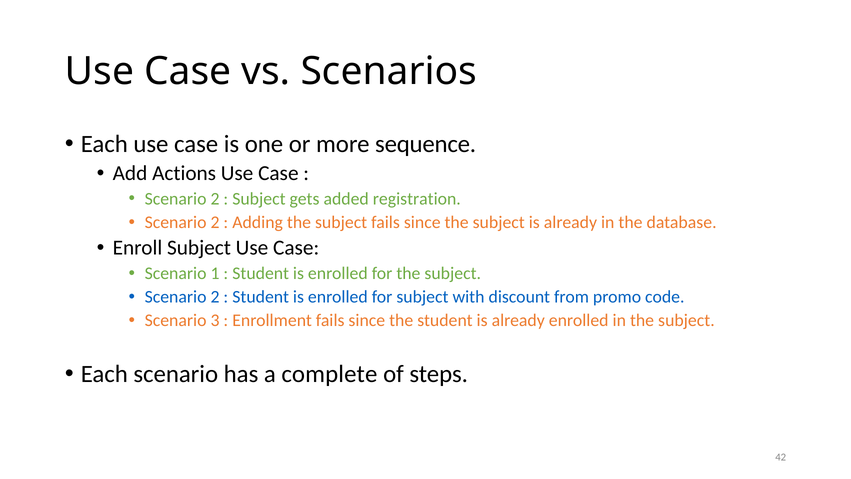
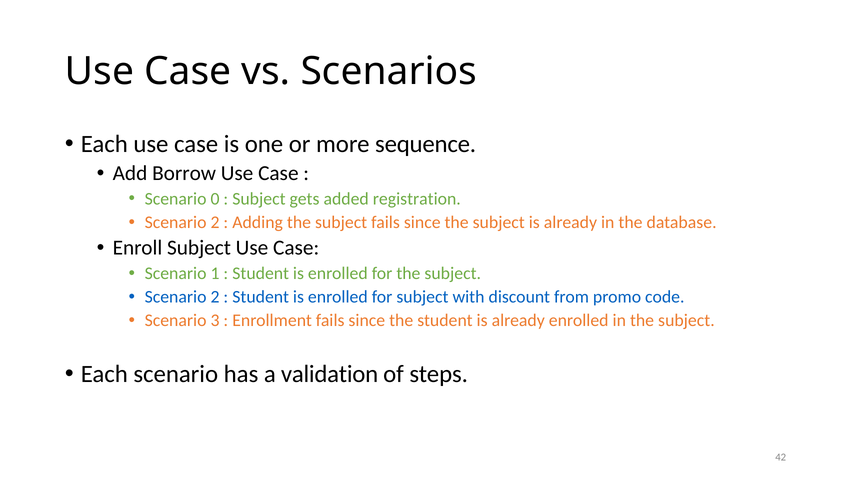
Actions: Actions -> Borrow (184, 173)
2: 2 -> 0 (215, 199)
complete: complete -> validation (330, 374)
